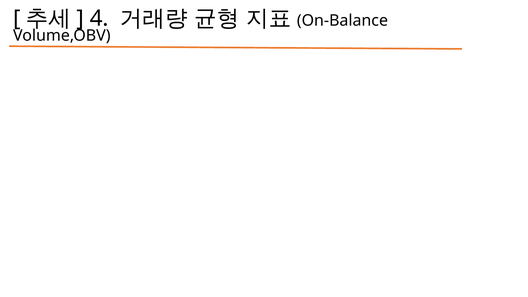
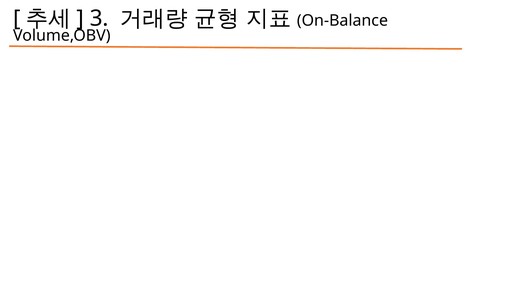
4: 4 -> 3 (99, 18)
